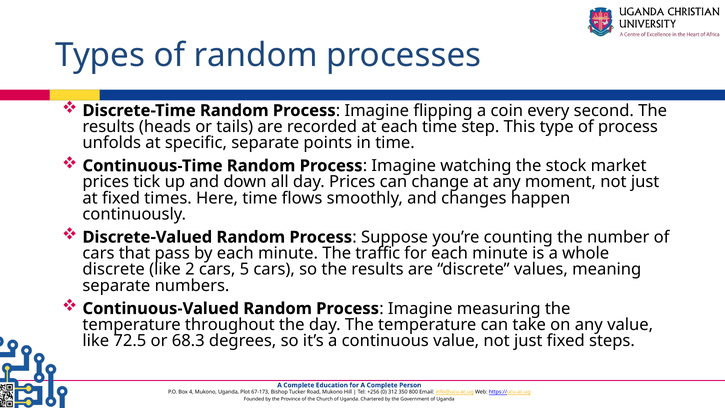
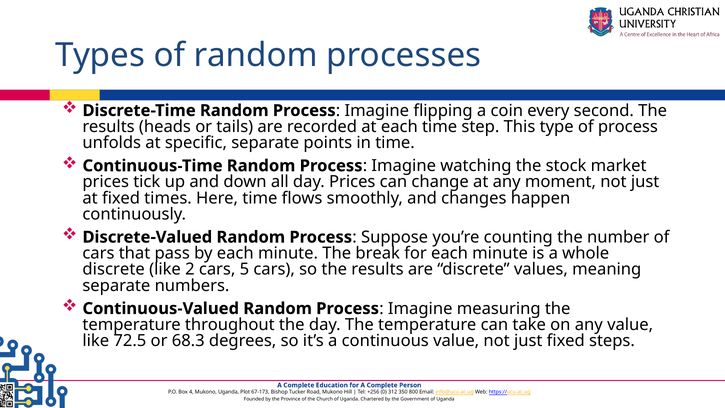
traffic: traffic -> break (378, 253)
